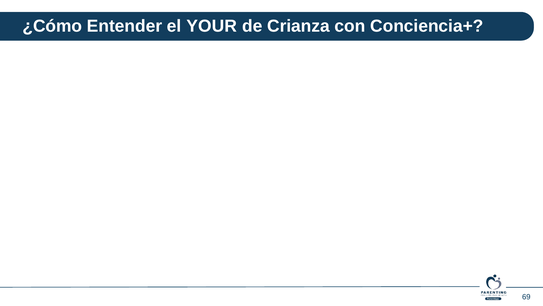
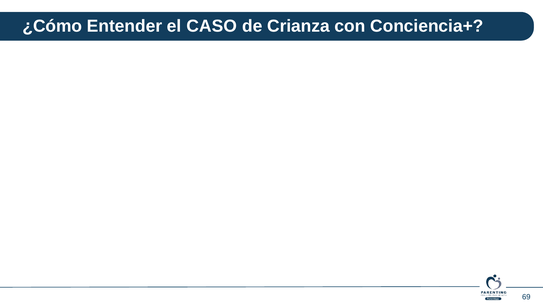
YOUR: YOUR -> CASO (212, 26)
